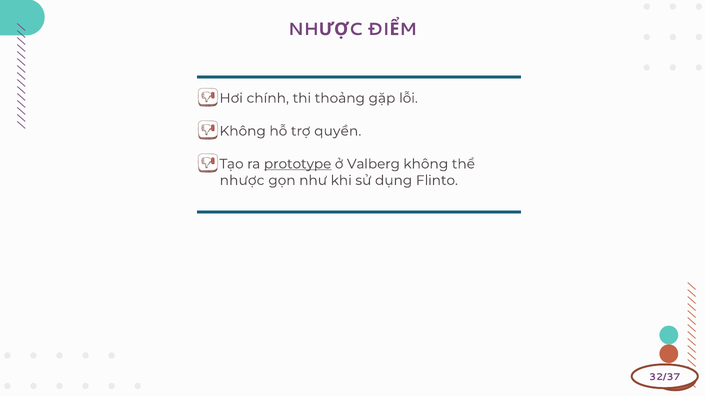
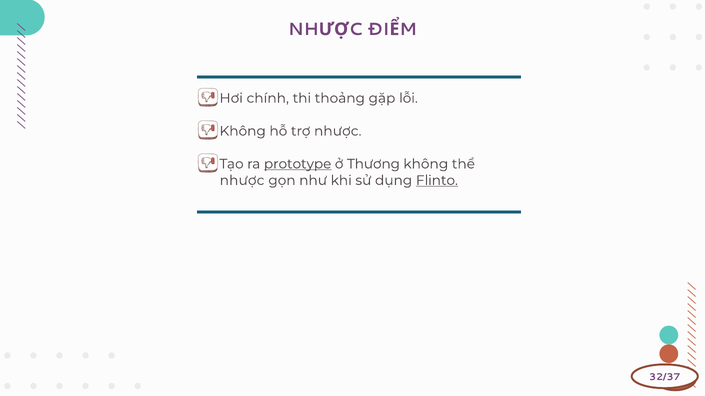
trợ quyền: quyền -> nhược (338, 131)
Valberg: Valberg -> Thương (373, 164)
Flinto underline: none -> present (437, 181)
